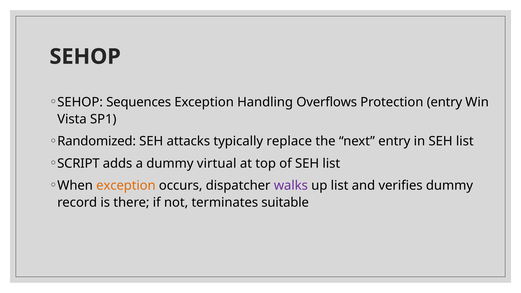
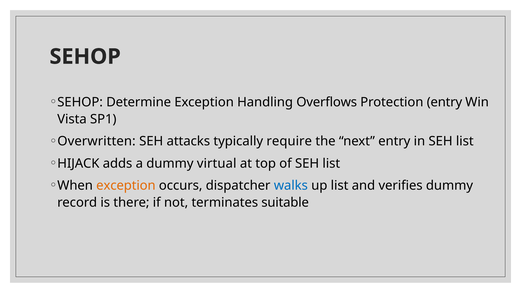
Sequences: Sequences -> Determine (139, 102)
Randomized: Randomized -> Overwritten (96, 141)
replace: replace -> require (289, 141)
SCRIPT: SCRIPT -> HIJACK (78, 163)
walks colour: purple -> blue (291, 186)
